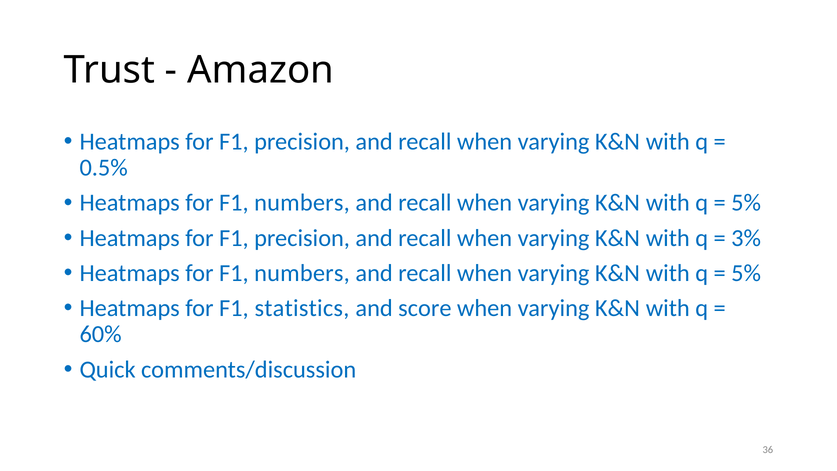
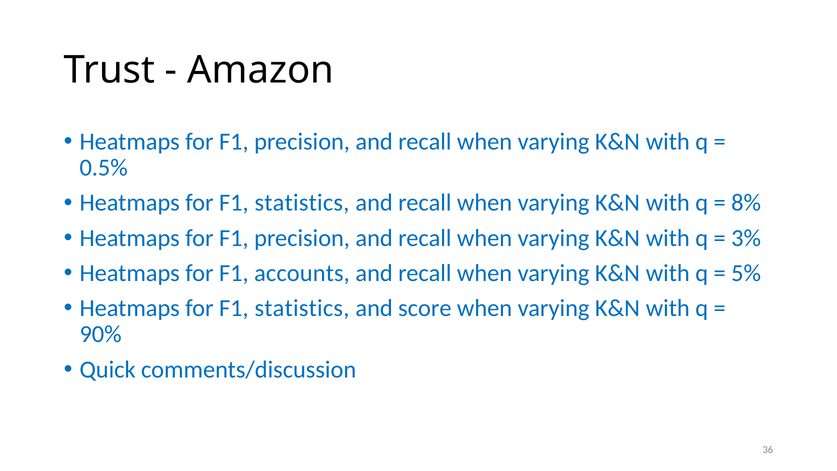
numbers: numbers -> statistics (302, 203)
5%: 5% -> 8% (746, 203)
numbers: numbers -> accounts (302, 273)
60%: 60% -> 90% (101, 334)
